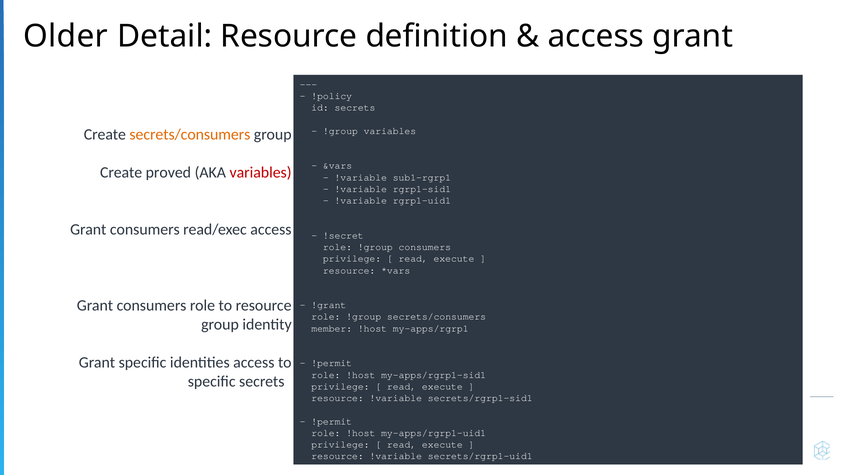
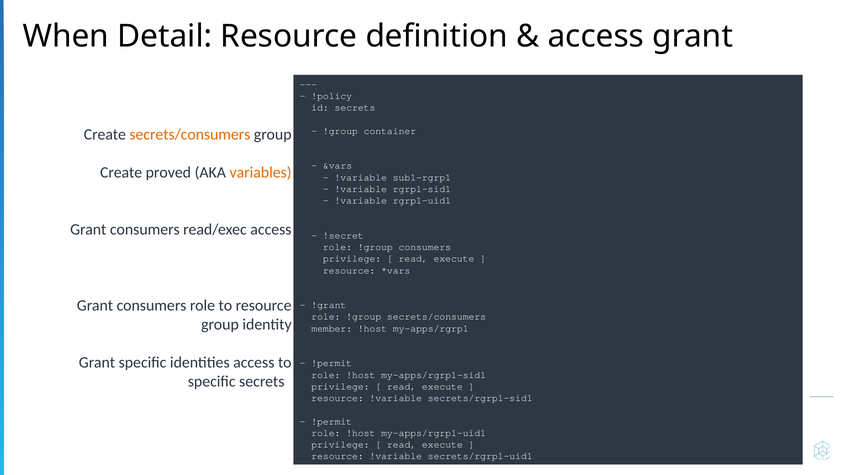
Older: Older -> When (66, 36)
!group variables: variables -> container (390, 131)
variables colour: red -> orange (261, 173)
